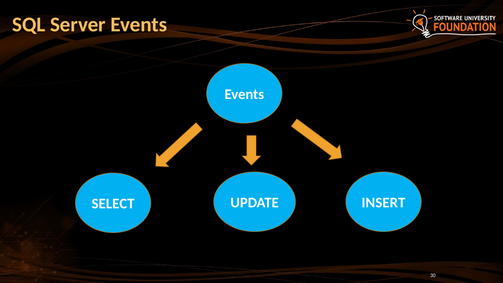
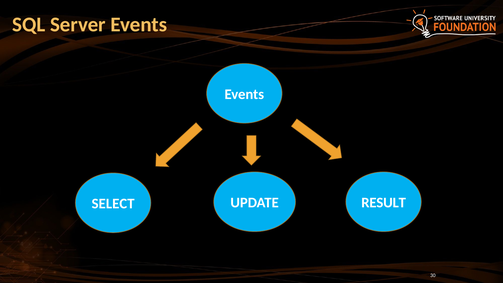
INSERT: INSERT -> RESULT (384, 203)
